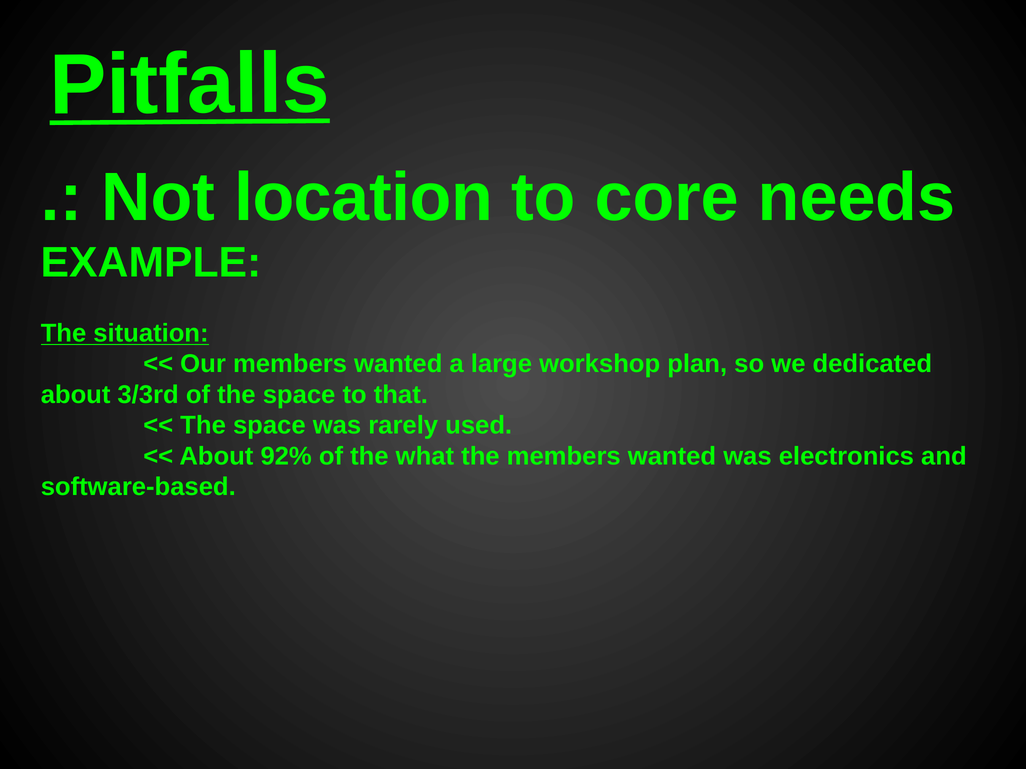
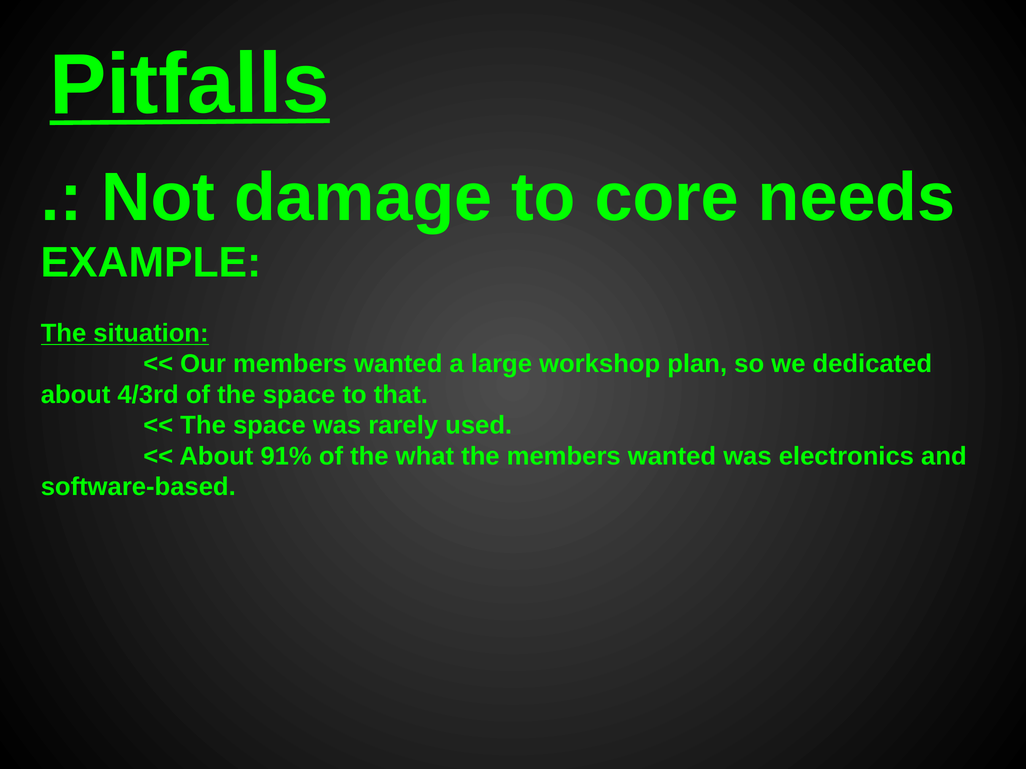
location: location -> damage (363, 198)
3/3rd: 3/3rd -> 4/3rd (148, 395)
92%: 92% -> 91% (286, 456)
